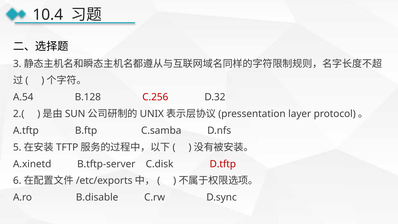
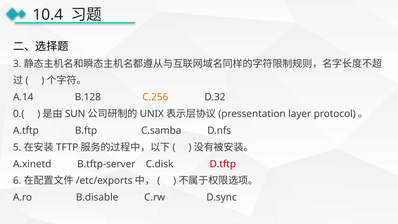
A.54: A.54 -> A.14 (23, 97)
C.256 colour: red -> orange (155, 97)
2.(: 2.( -> 0.( (19, 114)
